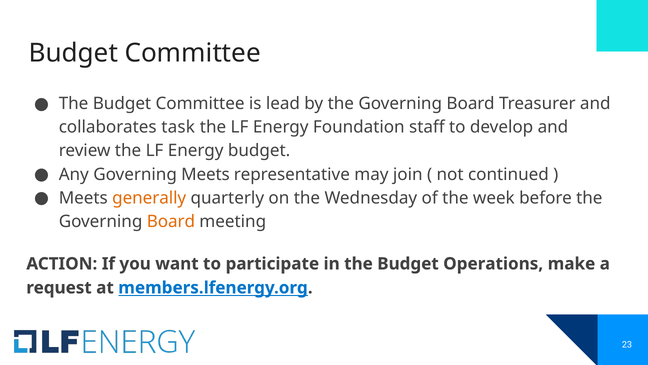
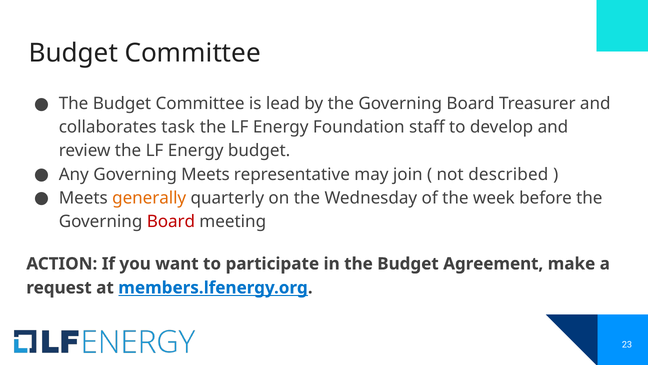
continued: continued -> described (508, 174)
Board colour: orange -> red (171, 221)
Operations: Operations -> Agreement (493, 263)
